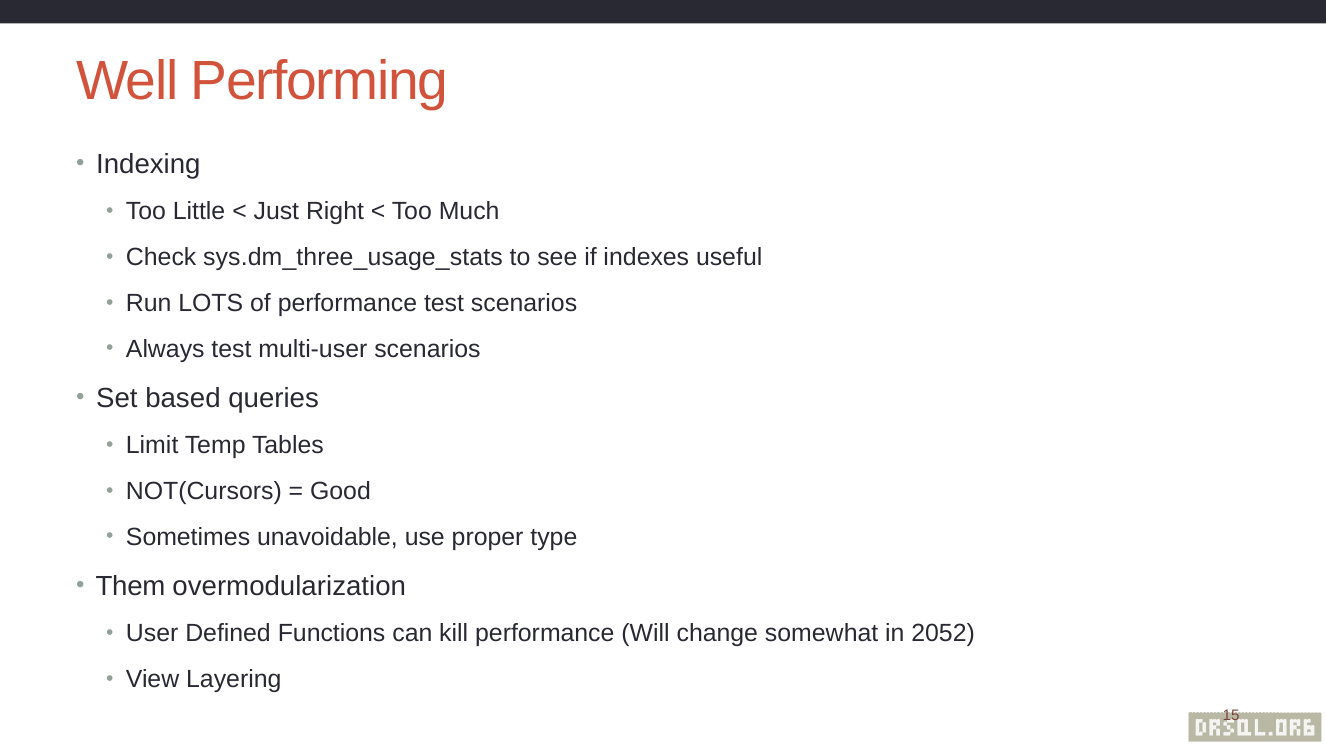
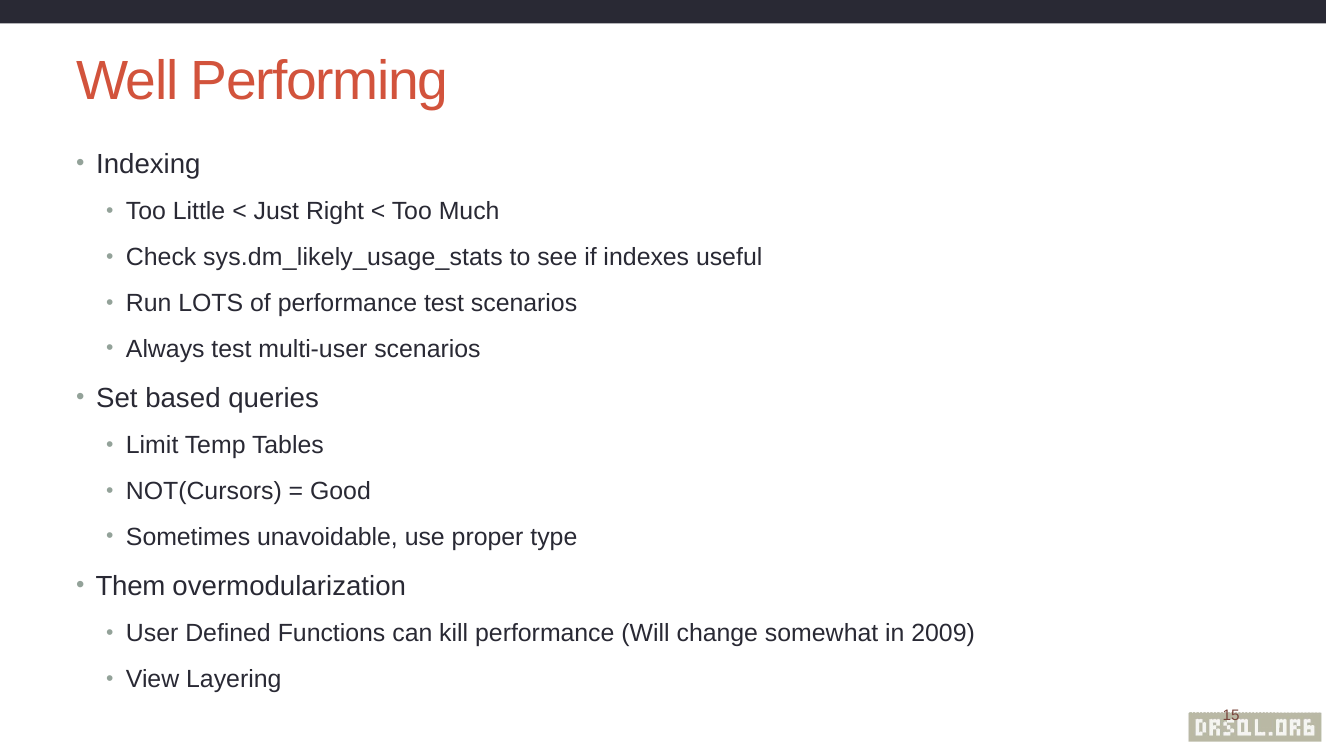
sys.dm_three_usage_stats: sys.dm_three_usage_stats -> sys.dm_likely_usage_stats (353, 258)
2052: 2052 -> 2009 (943, 634)
